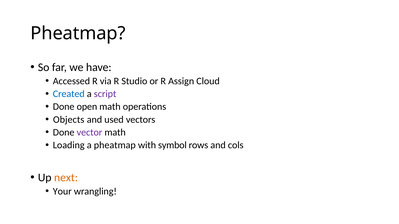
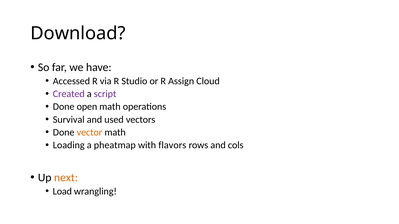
Pheatmap: Pheatmap -> Download (78, 34)
Created colour: blue -> purple (69, 94)
Objects: Objects -> Survival (69, 120)
vector colour: purple -> orange (89, 133)
symbol: symbol -> flavors (172, 145)
Your: Your -> Load (62, 192)
